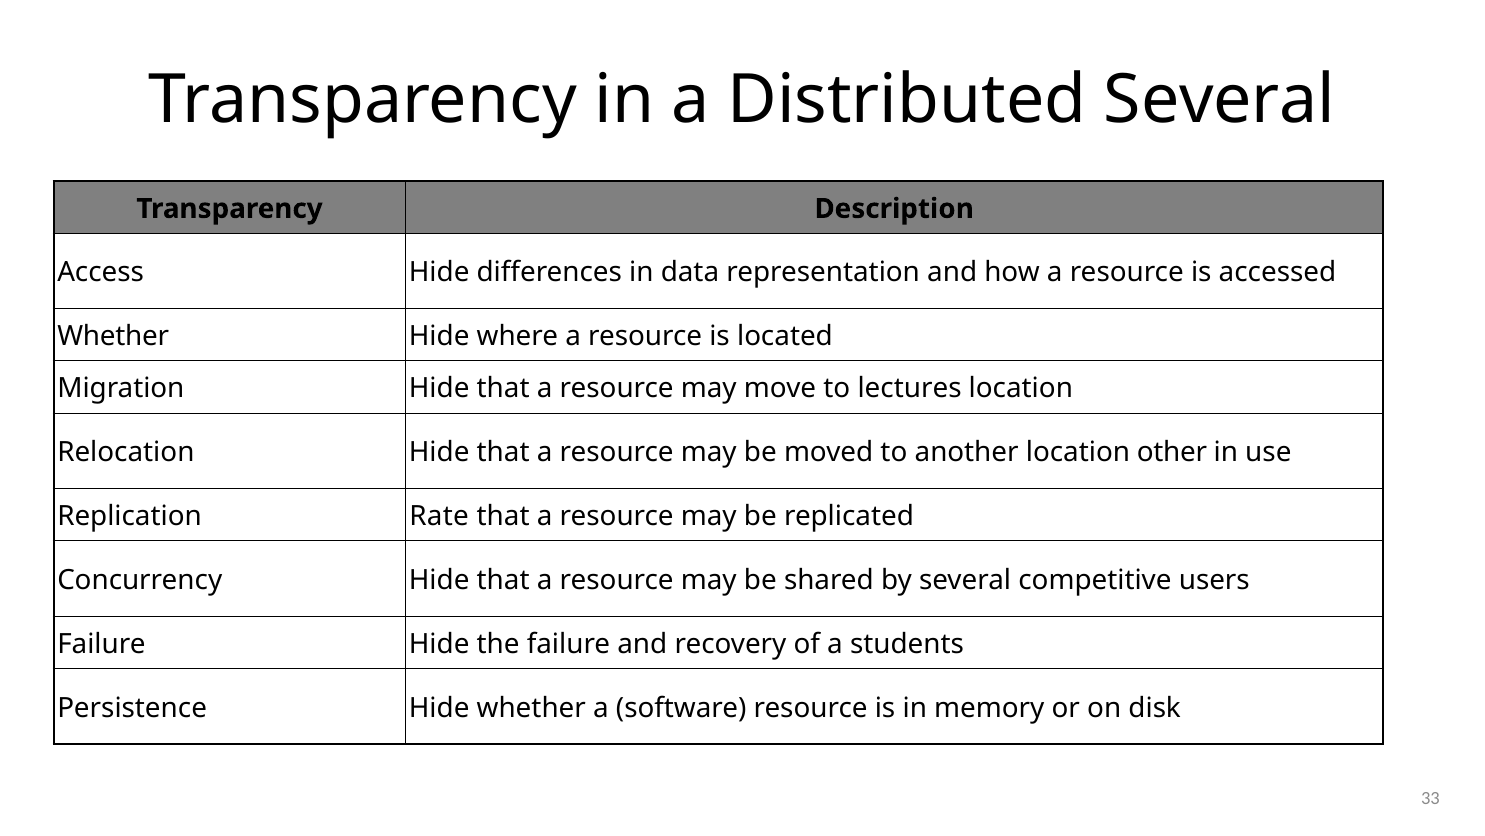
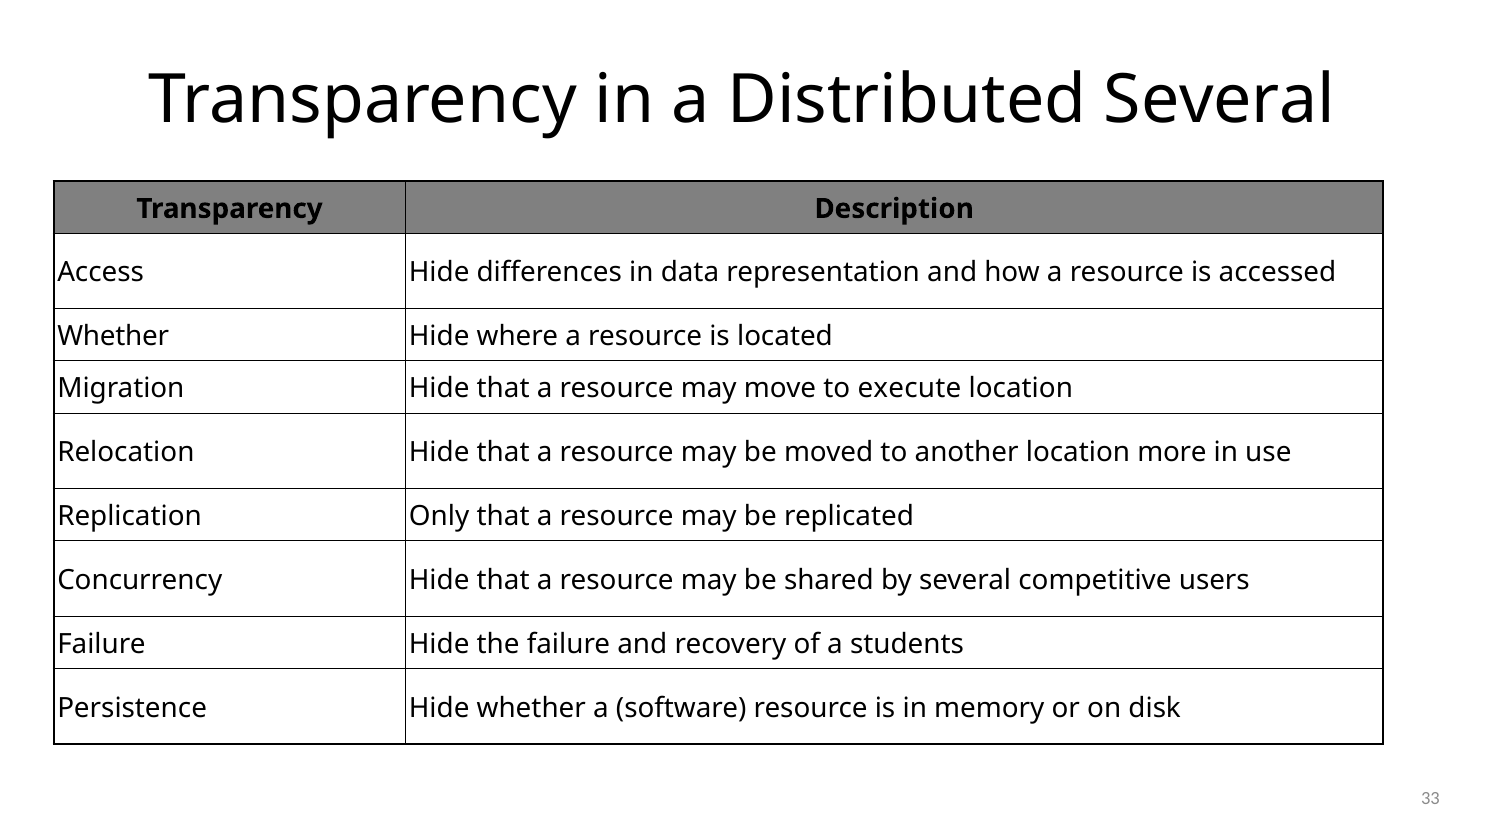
lectures: lectures -> execute (909, 388)
other: other -> more (1172, 452)
Rate: Rate -> Only (439, 516)
